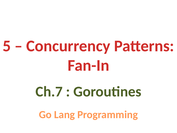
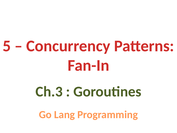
Ch.7: Ch.7 -> Ch.3 (49, 91)
